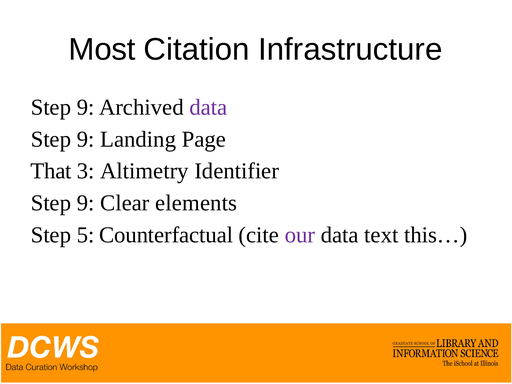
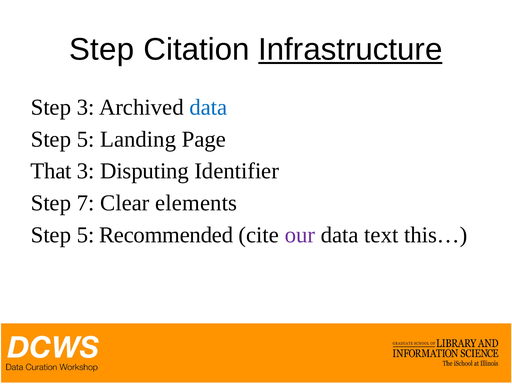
Most: Most -> Step (102, 50)
Infrastructure underline: none -> present (350, 50)
9: 9 -> 3 (86, 107)
data colour: purple -> blue (208, 107)
9: 9 -> 5 (86, 139)
Altimetry: Altimetry -> Disputing (144, 171)
9: 9 -> 7 (86, 203)
Counterfactual: Counterfactual -> Recommended (166, 235)
